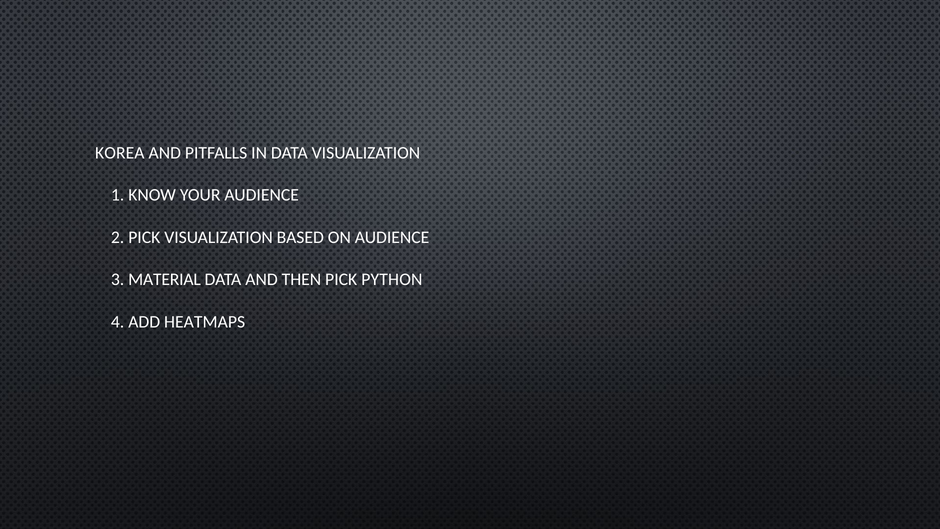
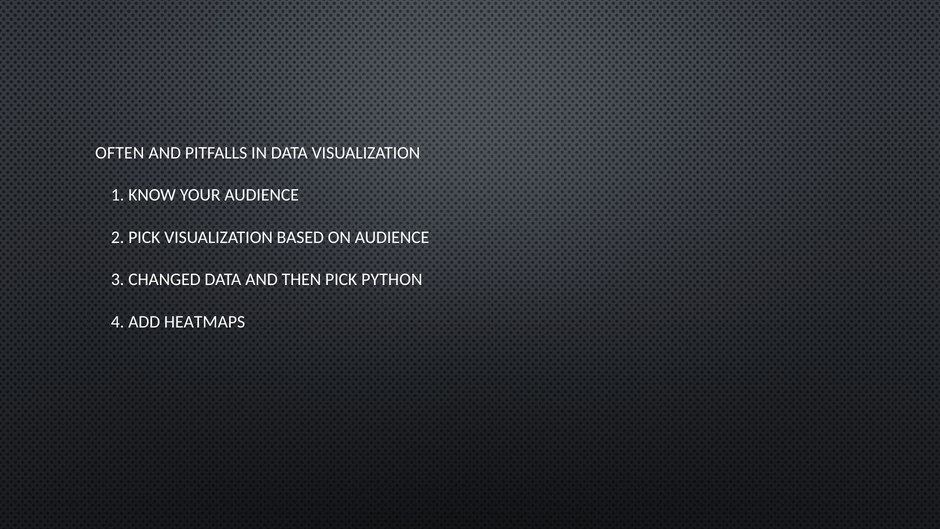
KOREA: KOREA -> OFTEN (120, 153)
MATERIAL: MATERIAL -> CHANGED (164, 280)
